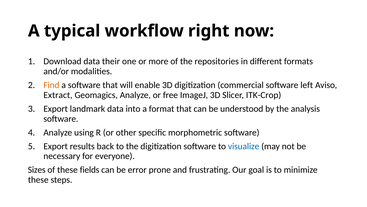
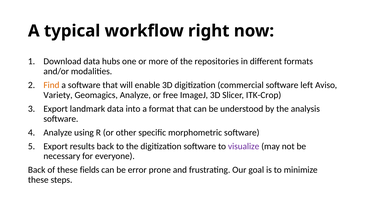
their: their -> hubs (111, 61)
Extract: Extract -> Variety (58, 95)
visualize colour: blue -> purple (244, 146)
Sizes: Sizes -> Back (37, 169)
